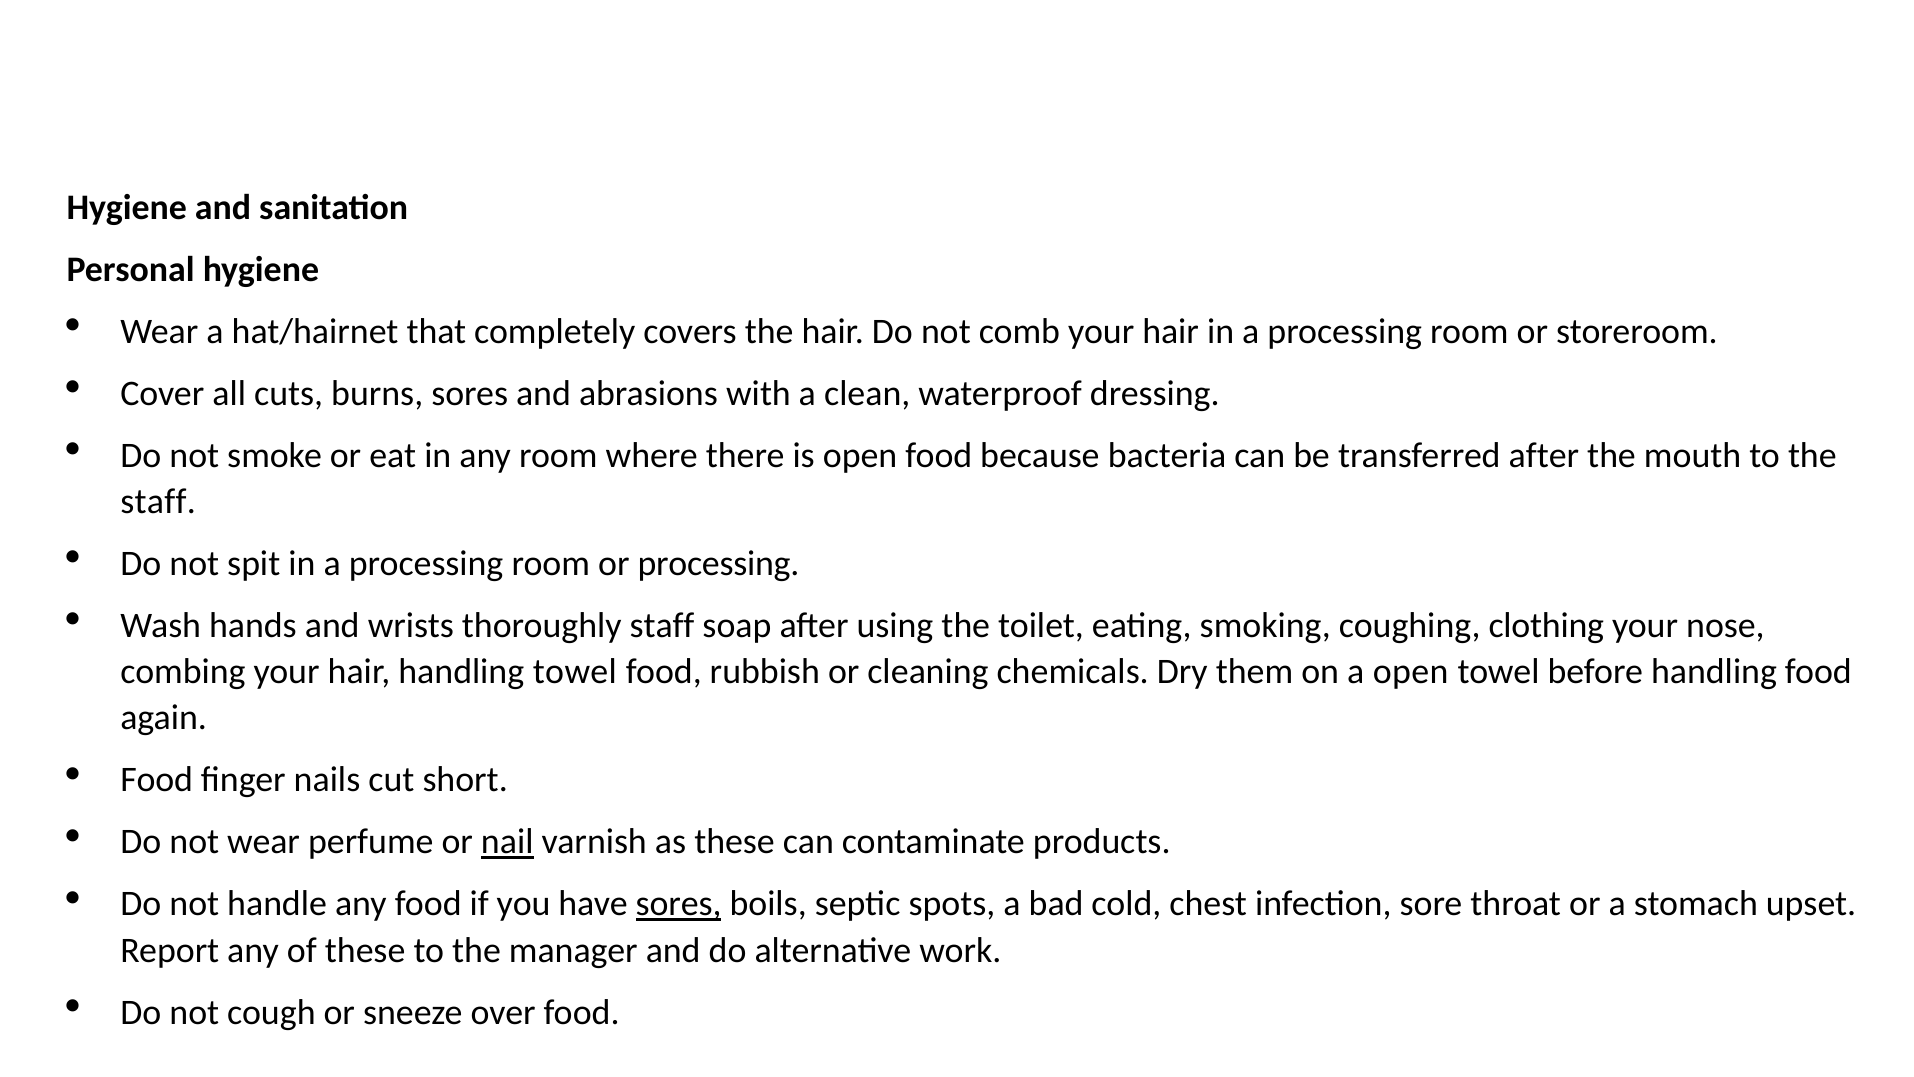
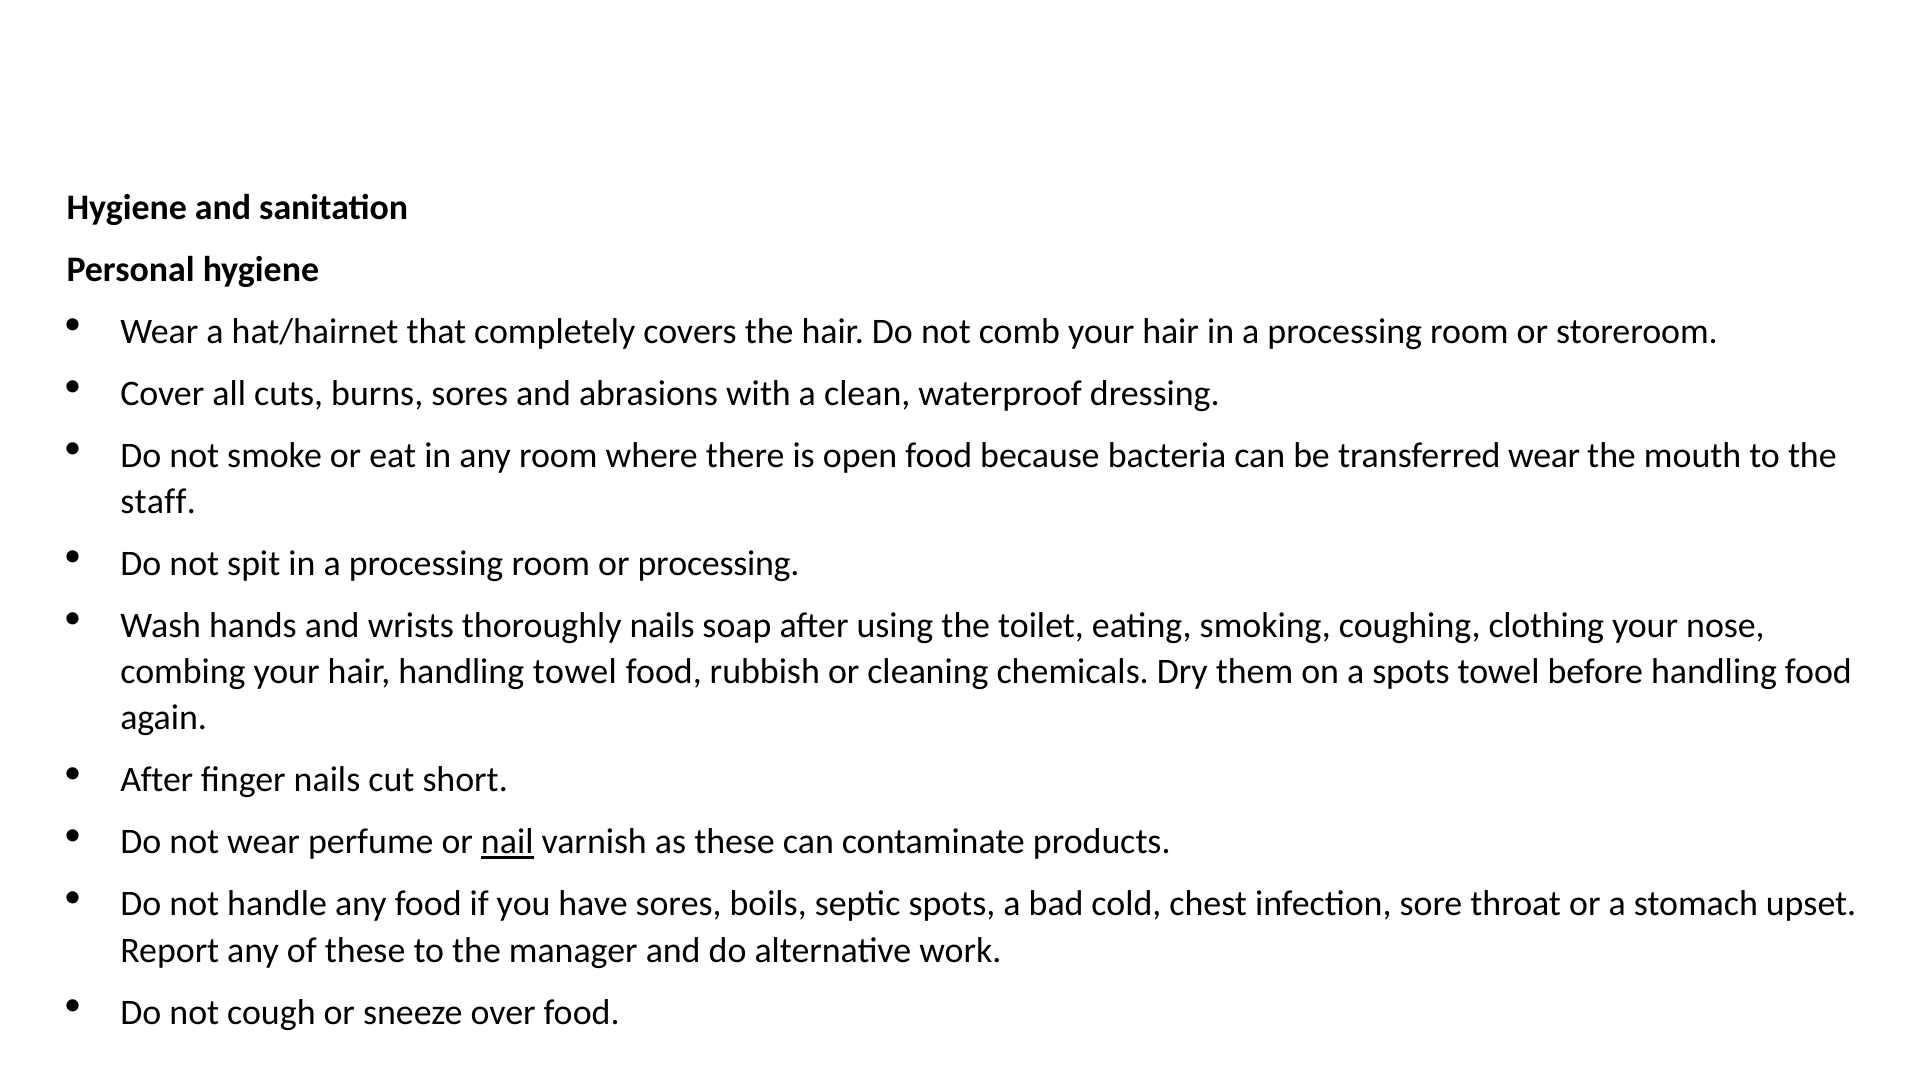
transferred after: after -> wear (1544, 456)
thoroughly staff: staff -> nails (662, 626)
a open: open -> spots (1411, 672)
Food: Food -> After (157, 780)
sores underline: present -> none (679, 904)
